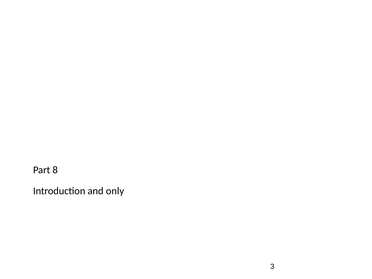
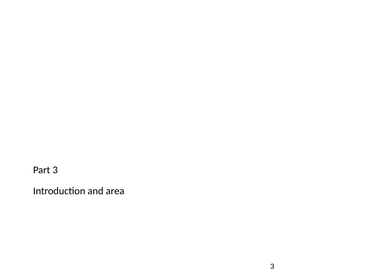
Part 8: 8 -> 3 (55, 170)
only: only -> area (115, 191)
